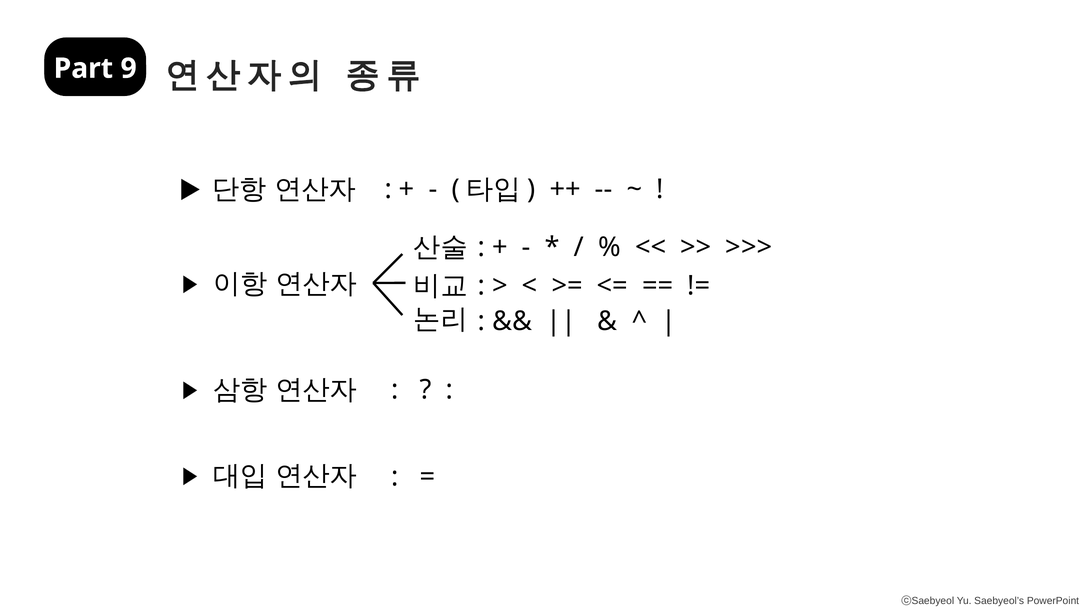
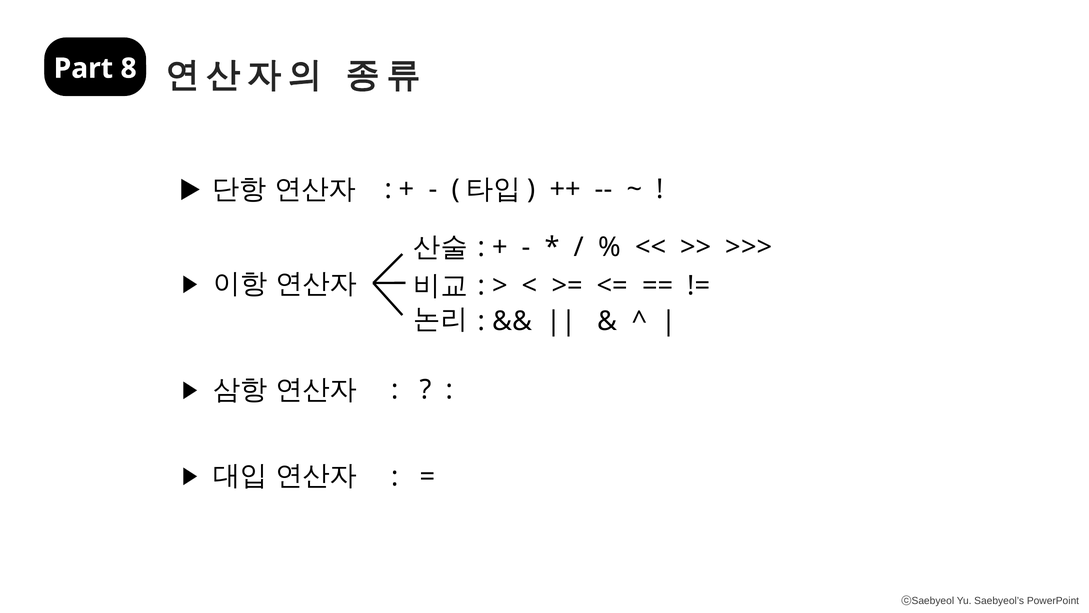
9: 9 -> 8 (129, 68)
